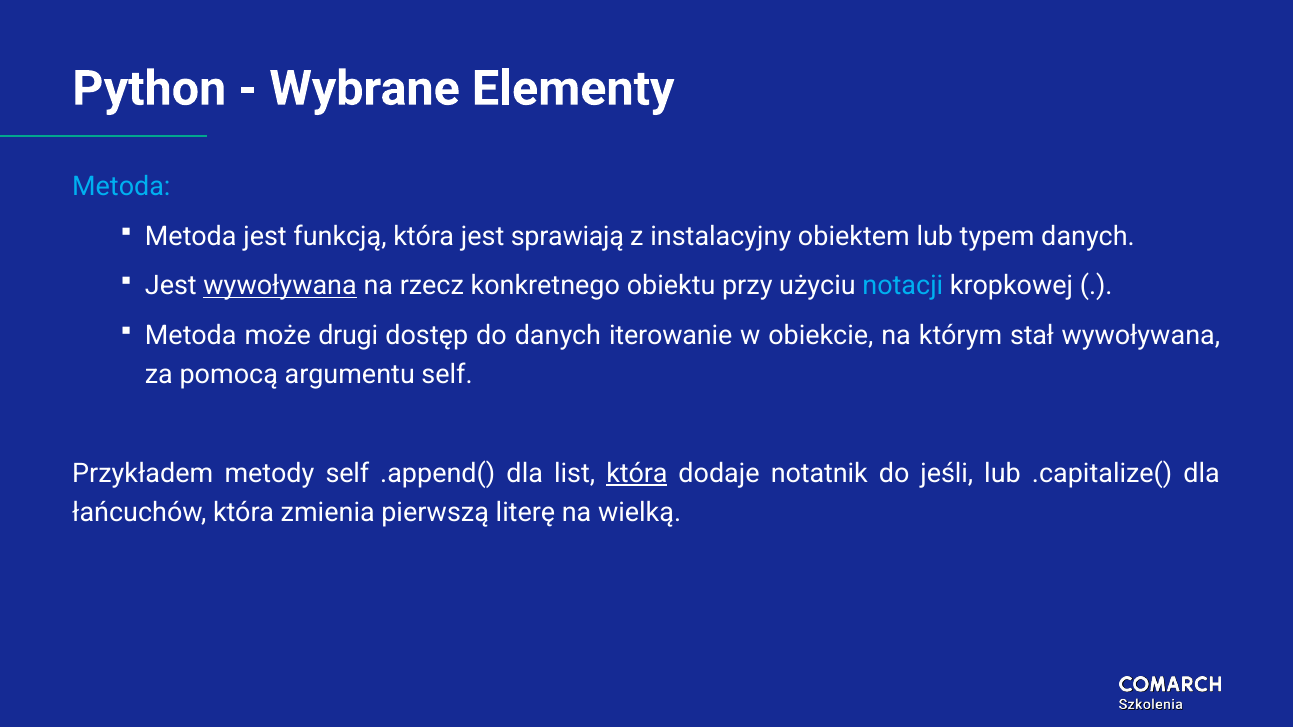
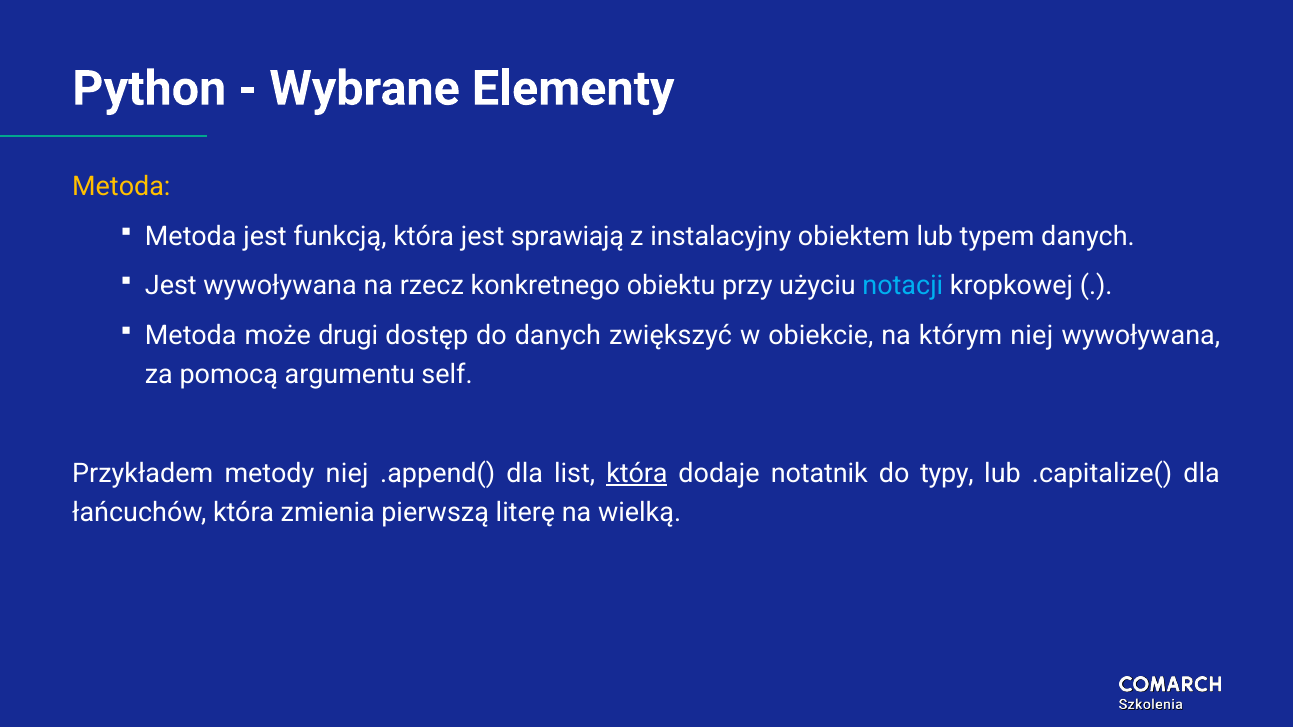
Metoda colour: light blue -> yellow (121, 187)
wywoływana underline: present -> none (280, 286)
iterowanie: iterowanie -> zwiększyć (671, 336)
którym stał: stał -> niej (1032, 336)
metody self: self -> niej (347, 474)
jeśli: jeśli -> typy (947, 474)
